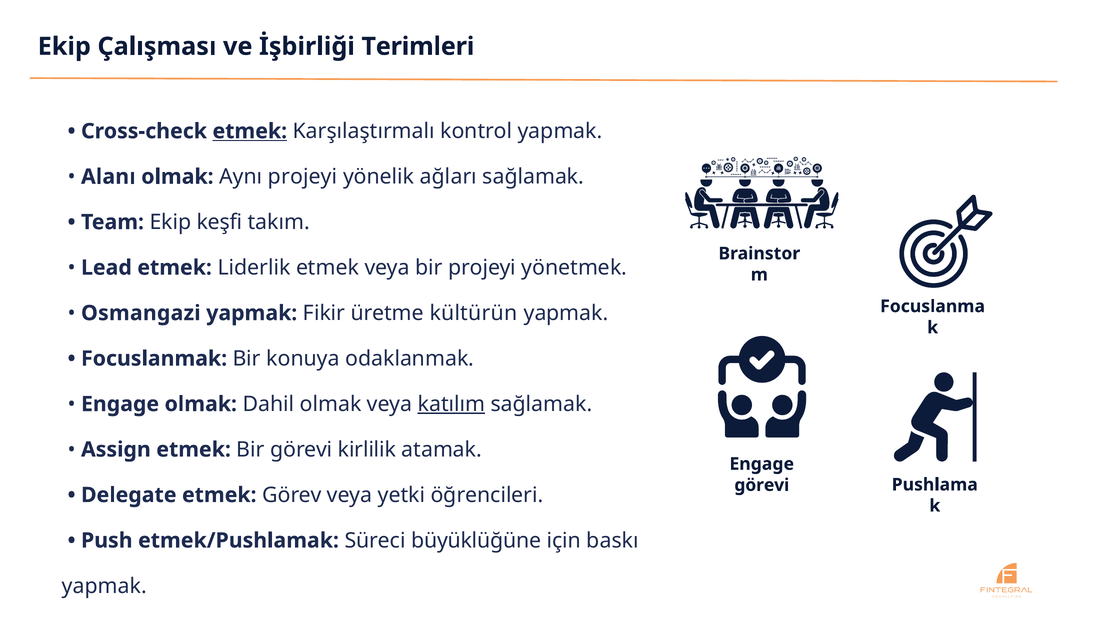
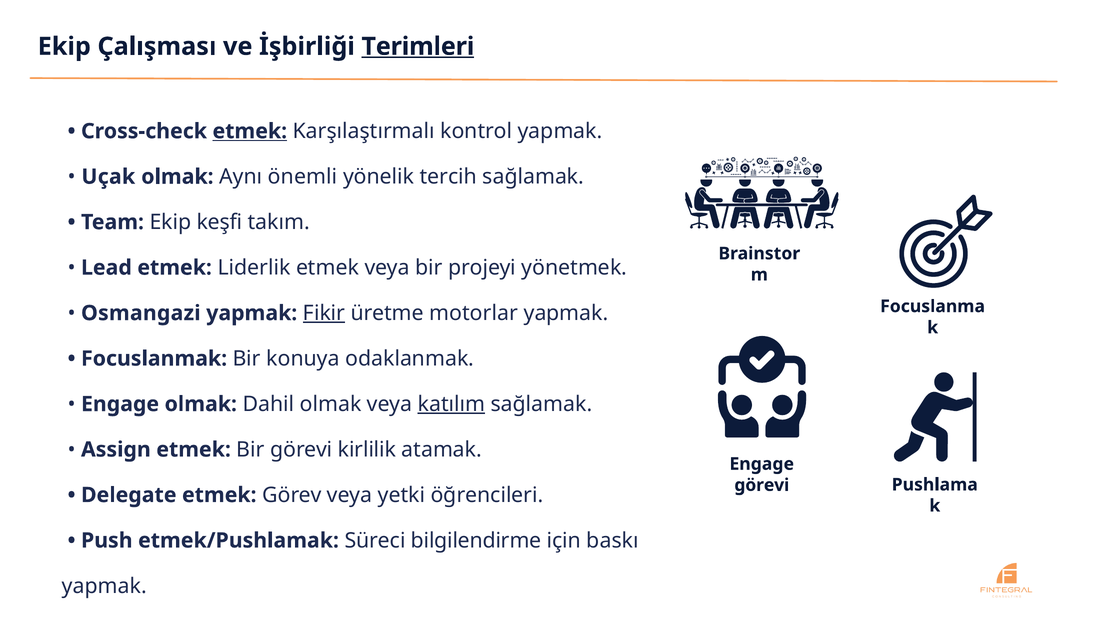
Terimleri underline: none -> present (418, 46)
Alanı: Alanı -> Uçak (108, 177)
Aynı projeyi: projeyi -> önemli (303, 177)
ağları: ağları -> tercih (448, 177)
Fikir underline: none -> present (324, 313)
kültürün: kültürün -> motorlar (474, 313)
büyüklüğüne: büyüklüğüne -> bilgilendirme (476, 540)
